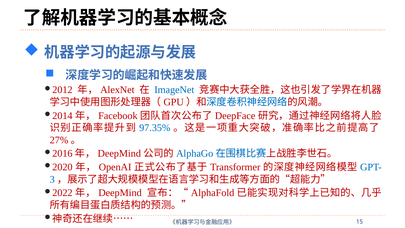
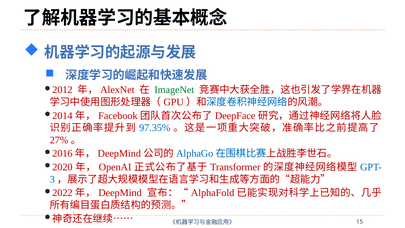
ImageNet colour: blue -> green (174, 90)
